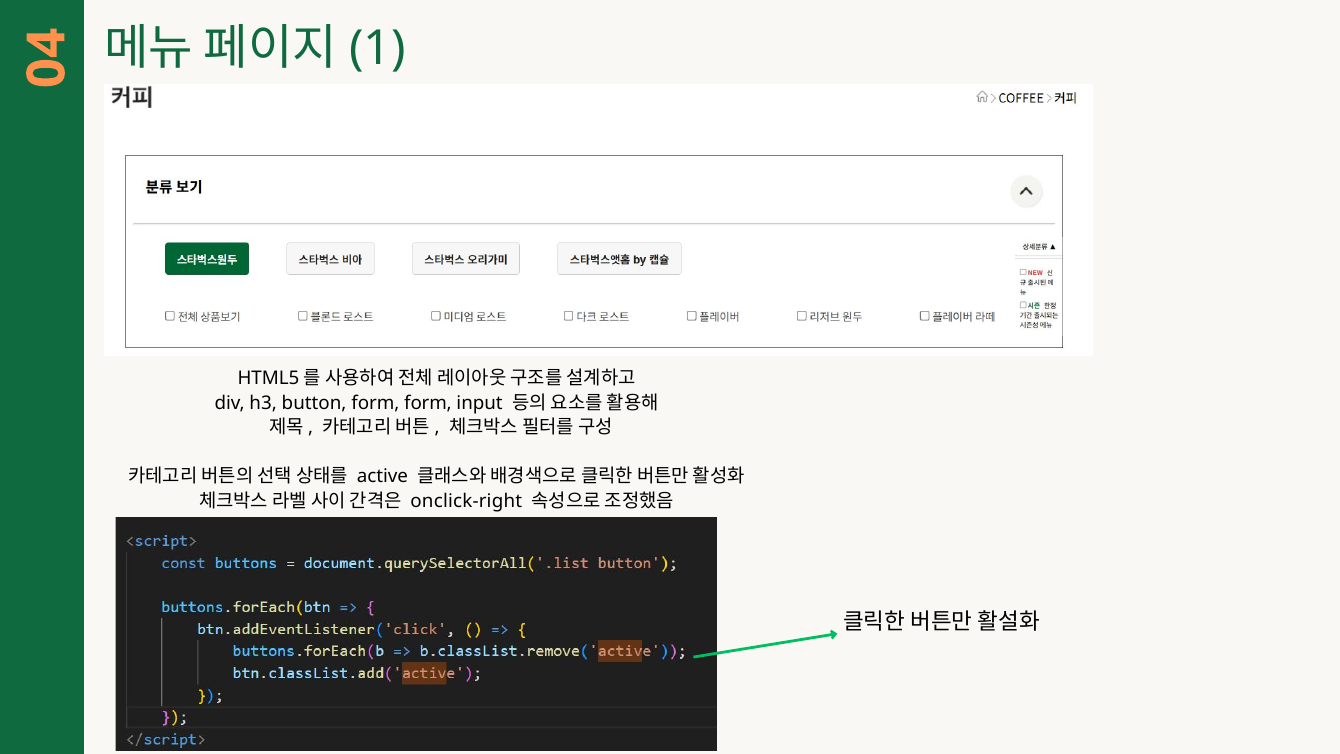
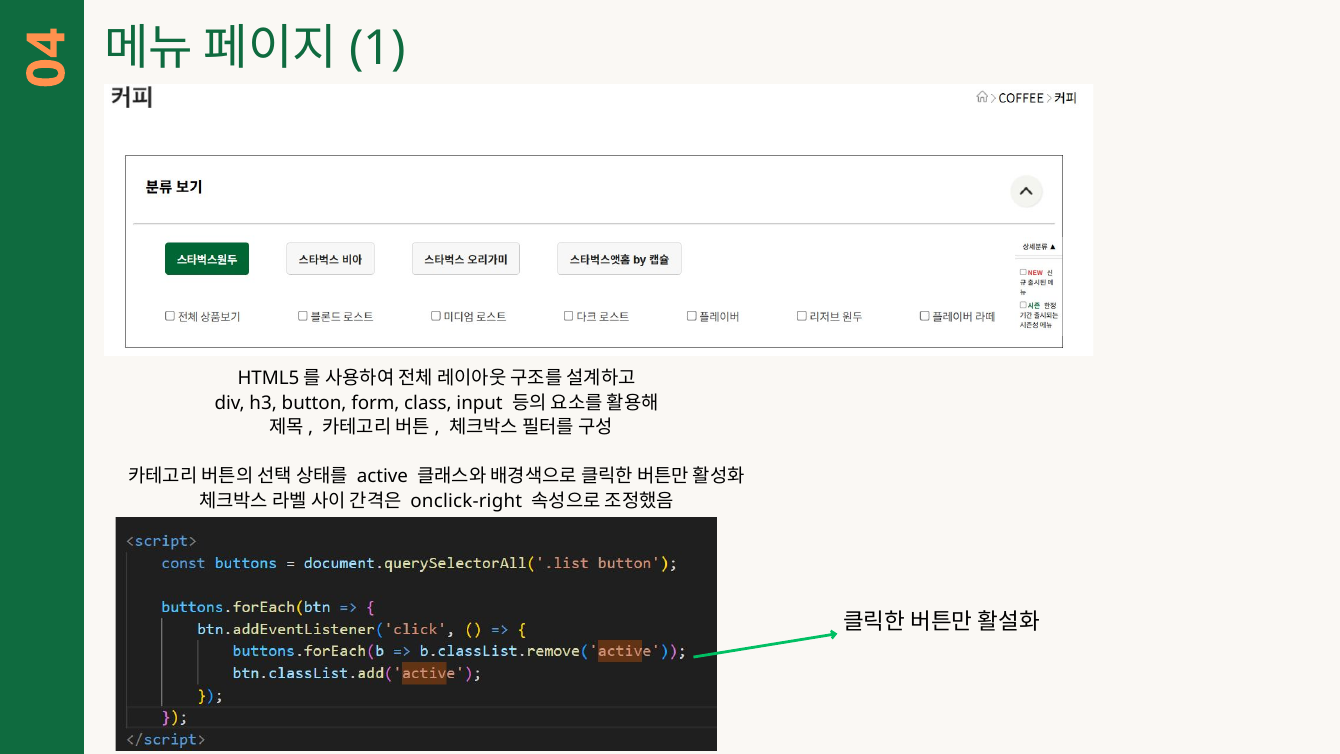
form form: form -> class (428, 403)
